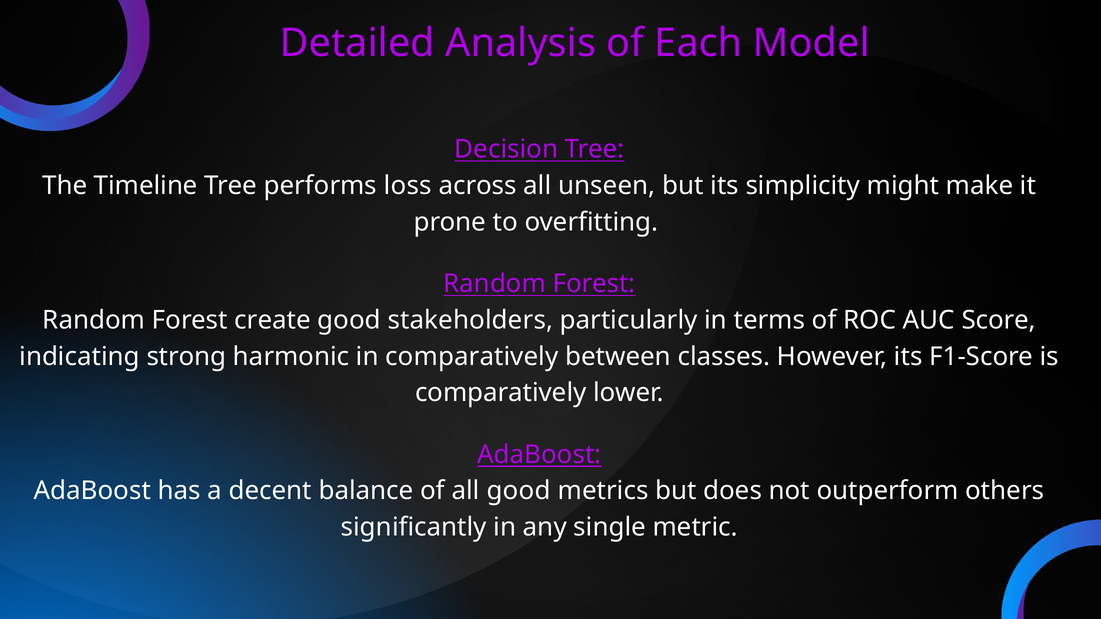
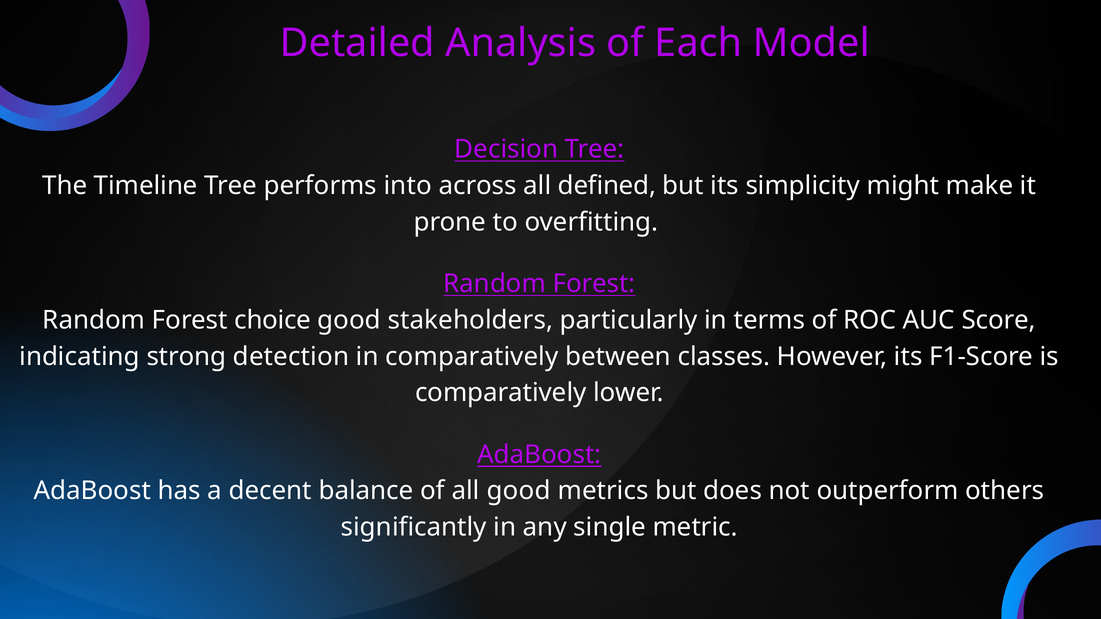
loss: loss -> into (408, 186)
unseen: unseen -> defined (607, 186)
create: create -> choice (273, 320)
harmonic: harmonic -> detection (291, 357)
